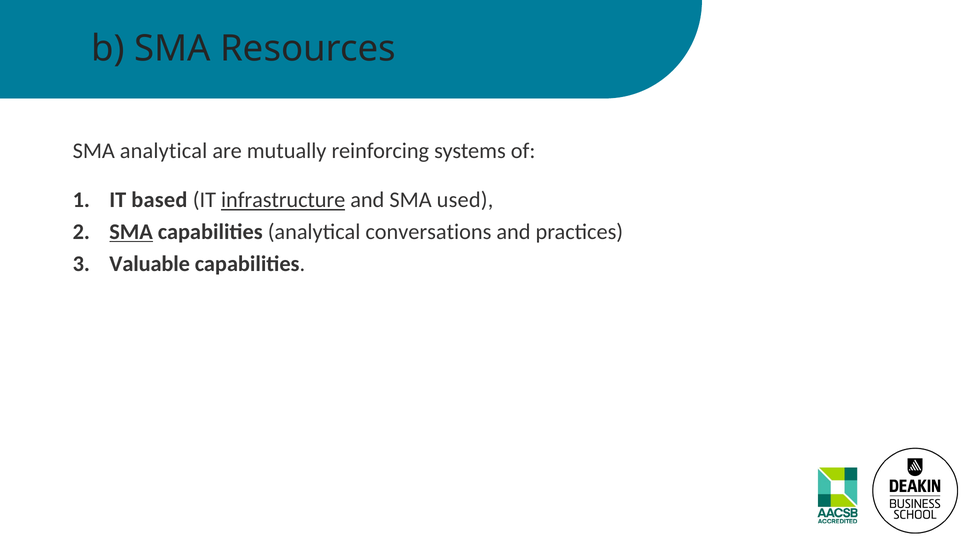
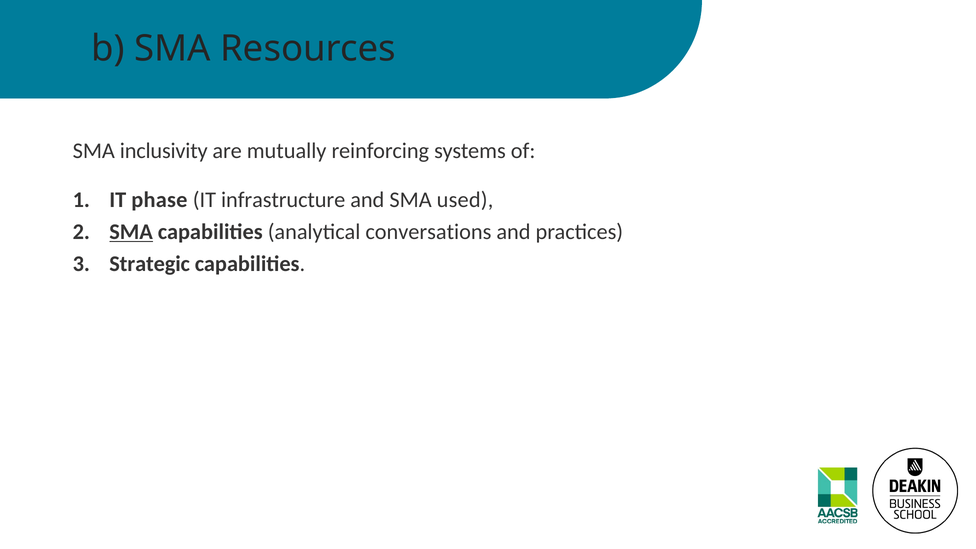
SMA analytical: analytical -> inclusivity (164, 151)
based: based -> phase (159, 200)
infrastructure underline: present -> none (283, 200)
Valuable: Valuable -> Strategic (150, 264)
